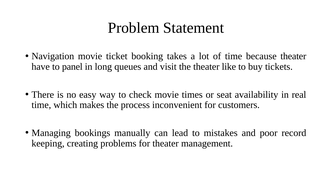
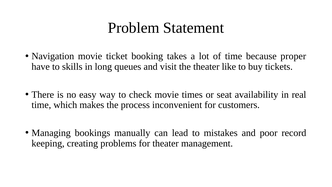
because theater: theater -> proper (293, 56)
panel: panel -> skills (72, 67)
